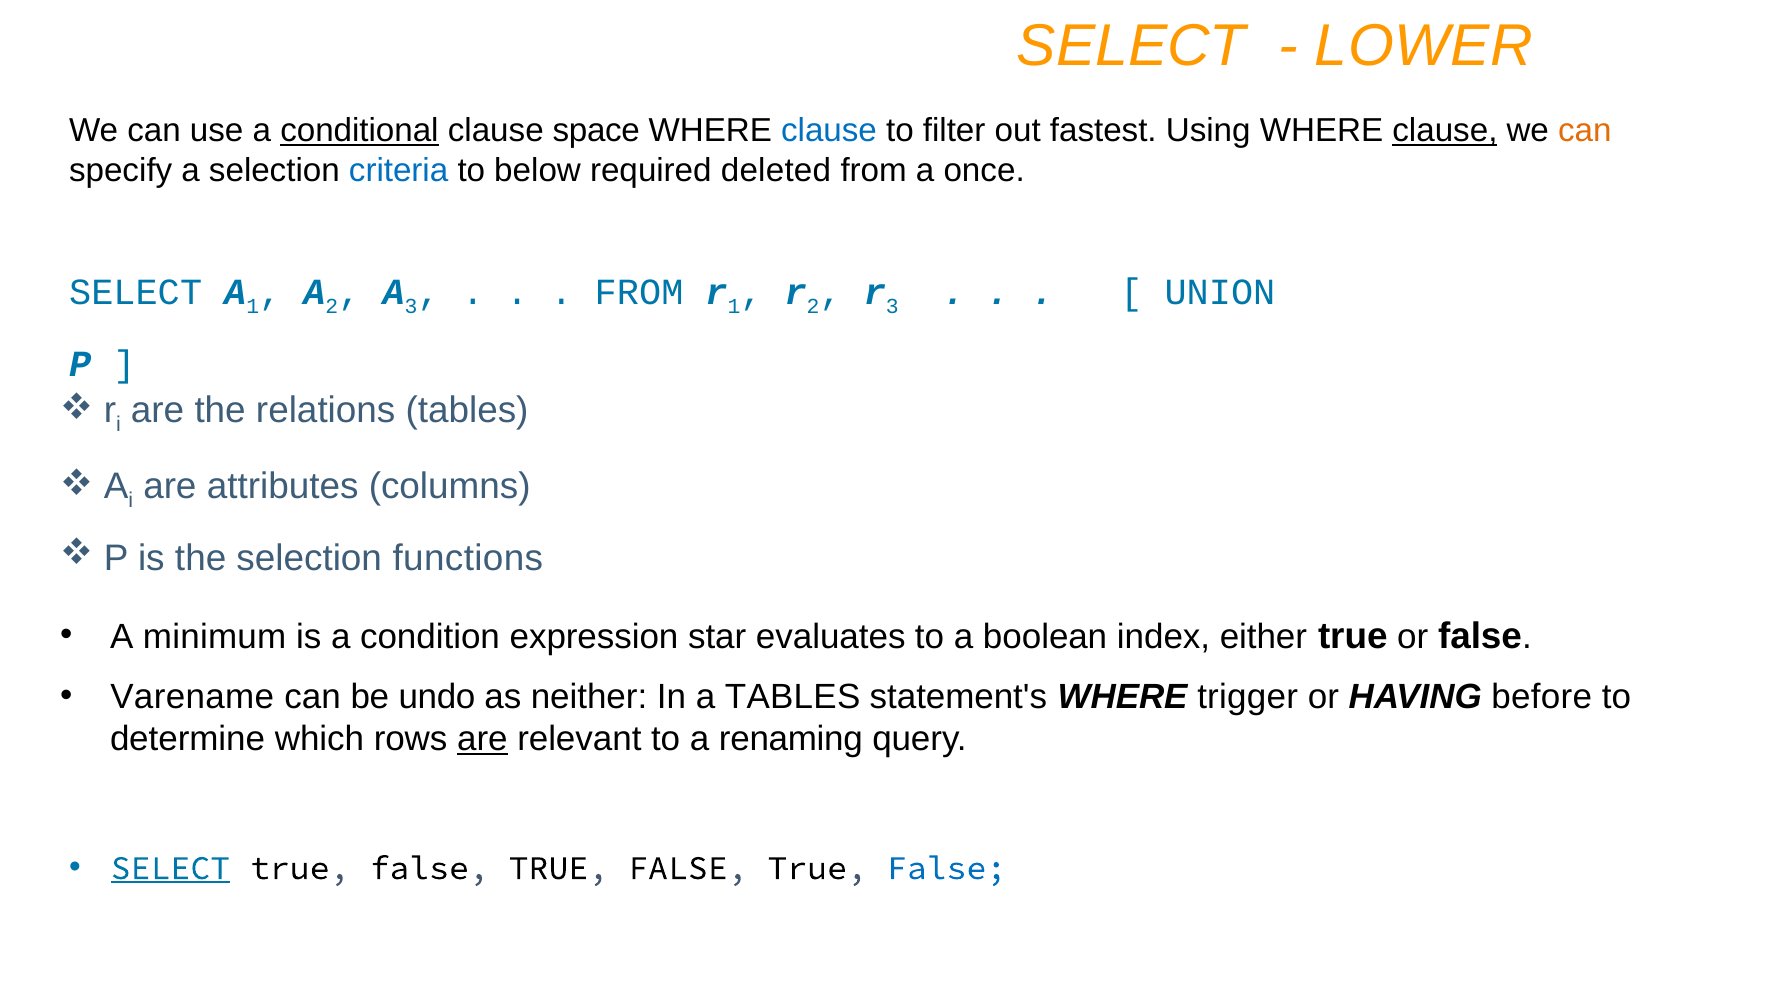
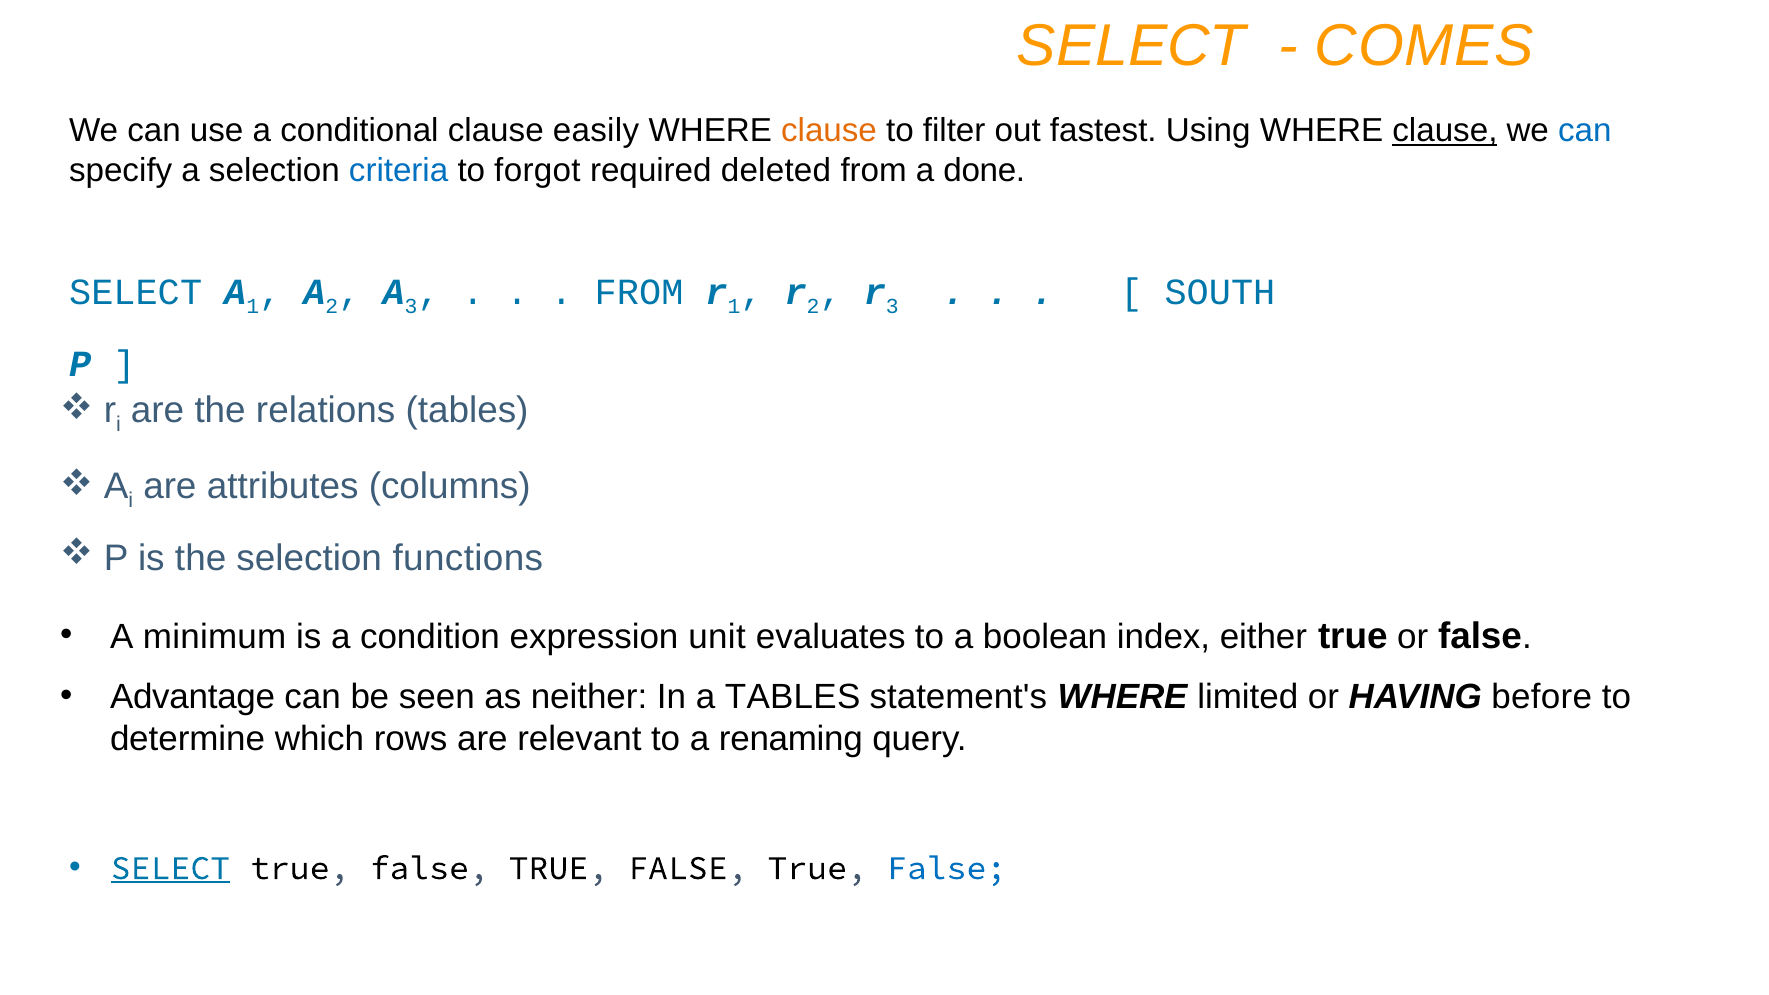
LOWER: LOWER -> COMES (1424, 46)
conditional underline: present -> none (359, 131)
space: space -> easily (596, 131)
clause colour: blue -> orange (829, 131)
can colour: orange -> blue (1585, 131)
below: below -> forgot (537, 171)
once: once -> done (984, 171)
UNION: UNION -> SOUTH (1220, 292)
star: star -> unit (717, 637)
Varename: Varename -> Advantage (193, 697)
undo: undo -> seen (437, 697)
trigger: trigger -> limited (1248, 697)
are underline: present -> none (482, 739)
